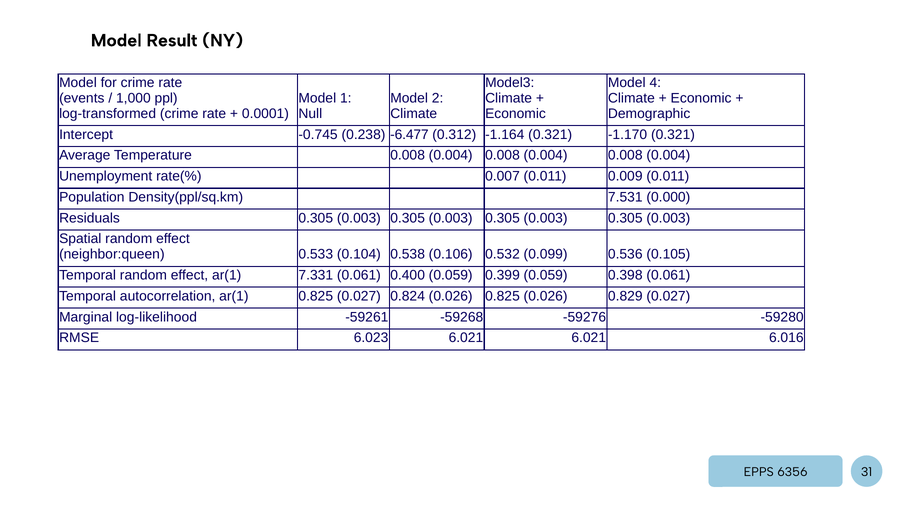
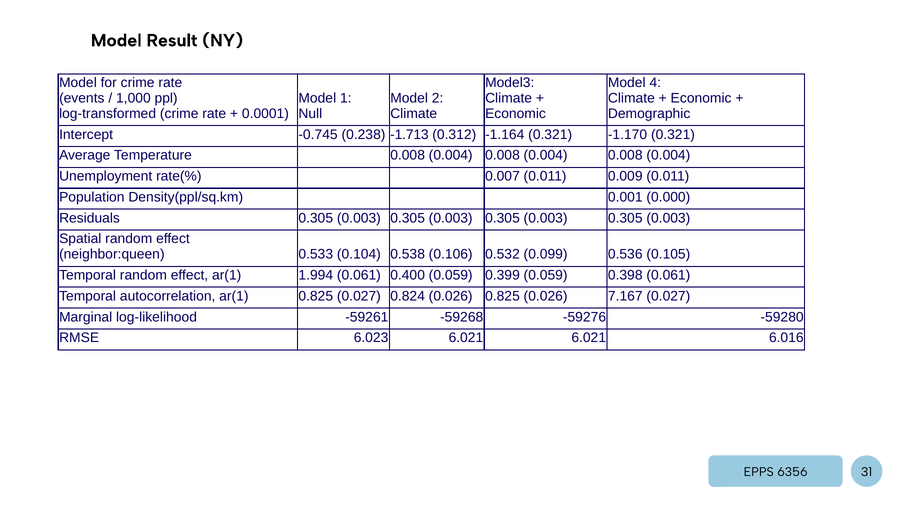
-6.477: -6.477 -> -1.713 (409, 135)
7.531: 7.531 -> 0.001 (625, 197)
7.331: 7.331 -> 1.994 (316, 275)
0.829: 0.829 -> 7.167 (625, 296)
